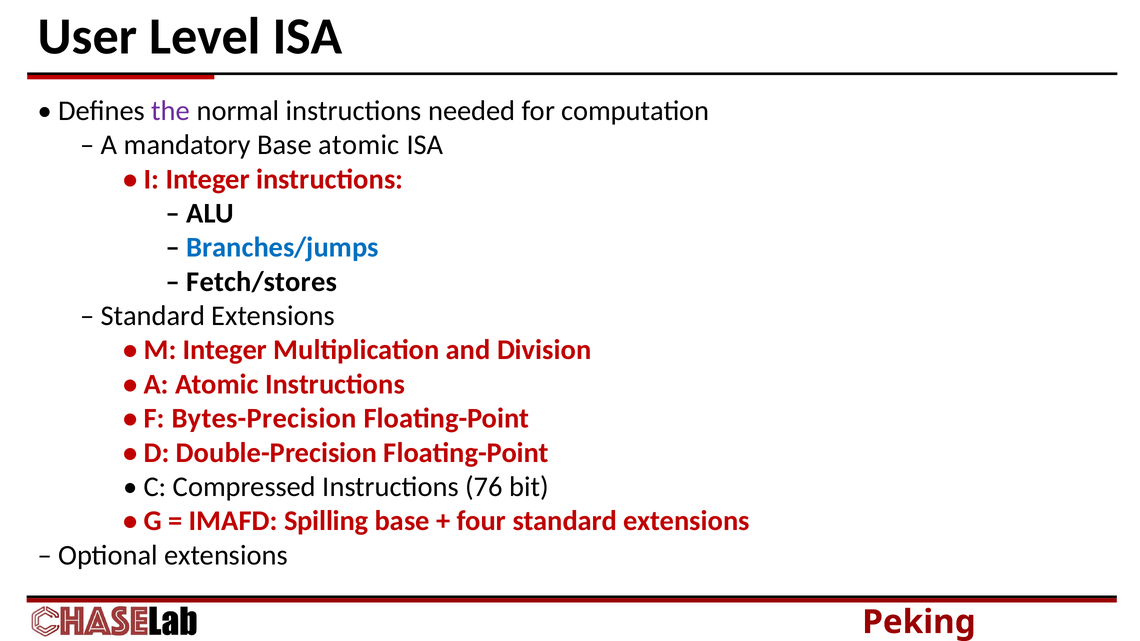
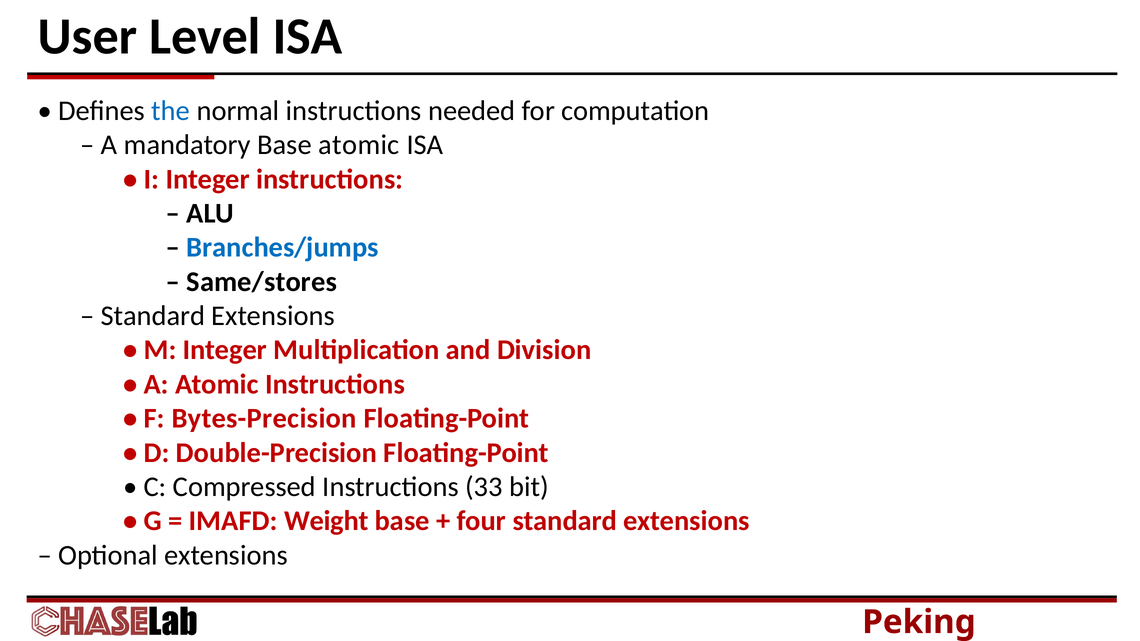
the colour: purple -> blue (171, 111)
Fetch/stores: Fetch/stores -> Same/stores (262, 282)
76: 76 -> 33 (484, 487)
Spilling: Spilling -> Weight (326, 521)
